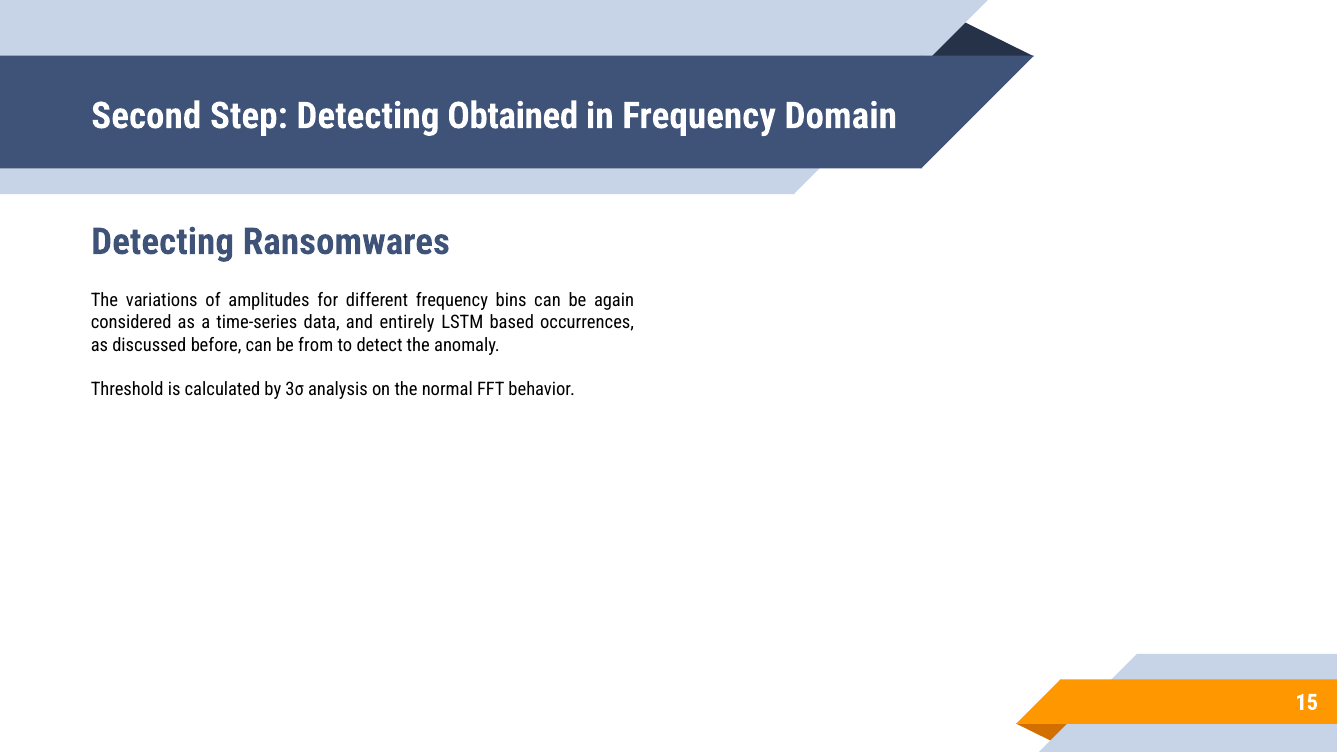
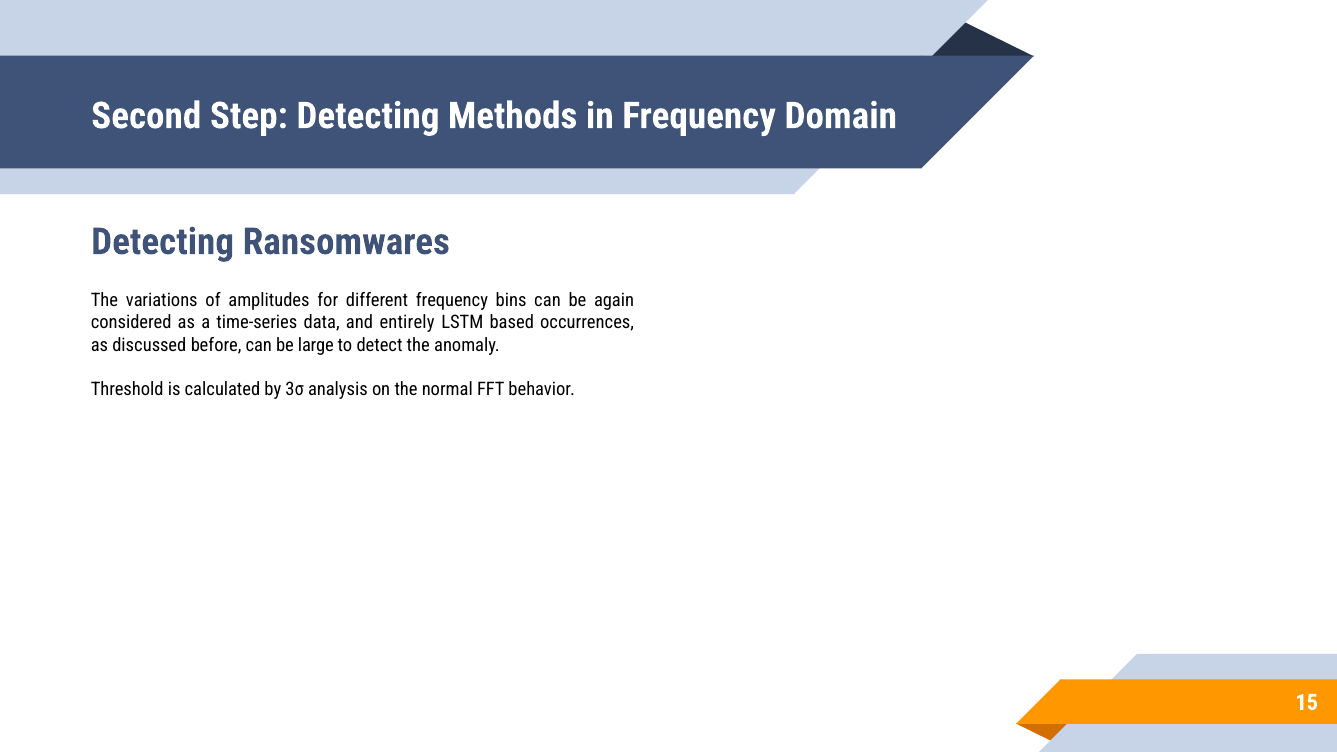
Obtained: Obtained -> Methods (513, 116)
from: from -> large (316, 345)
